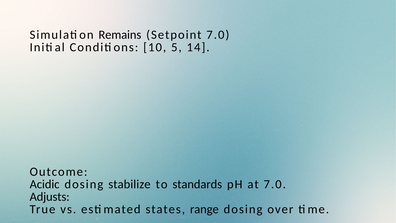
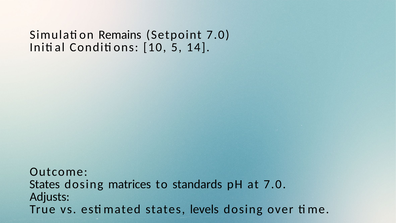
Acidic: Acidic -> States (45, 184)
stabilize: stabilize -> matrices (130, 184)
range: range -> levels (204, 209)
